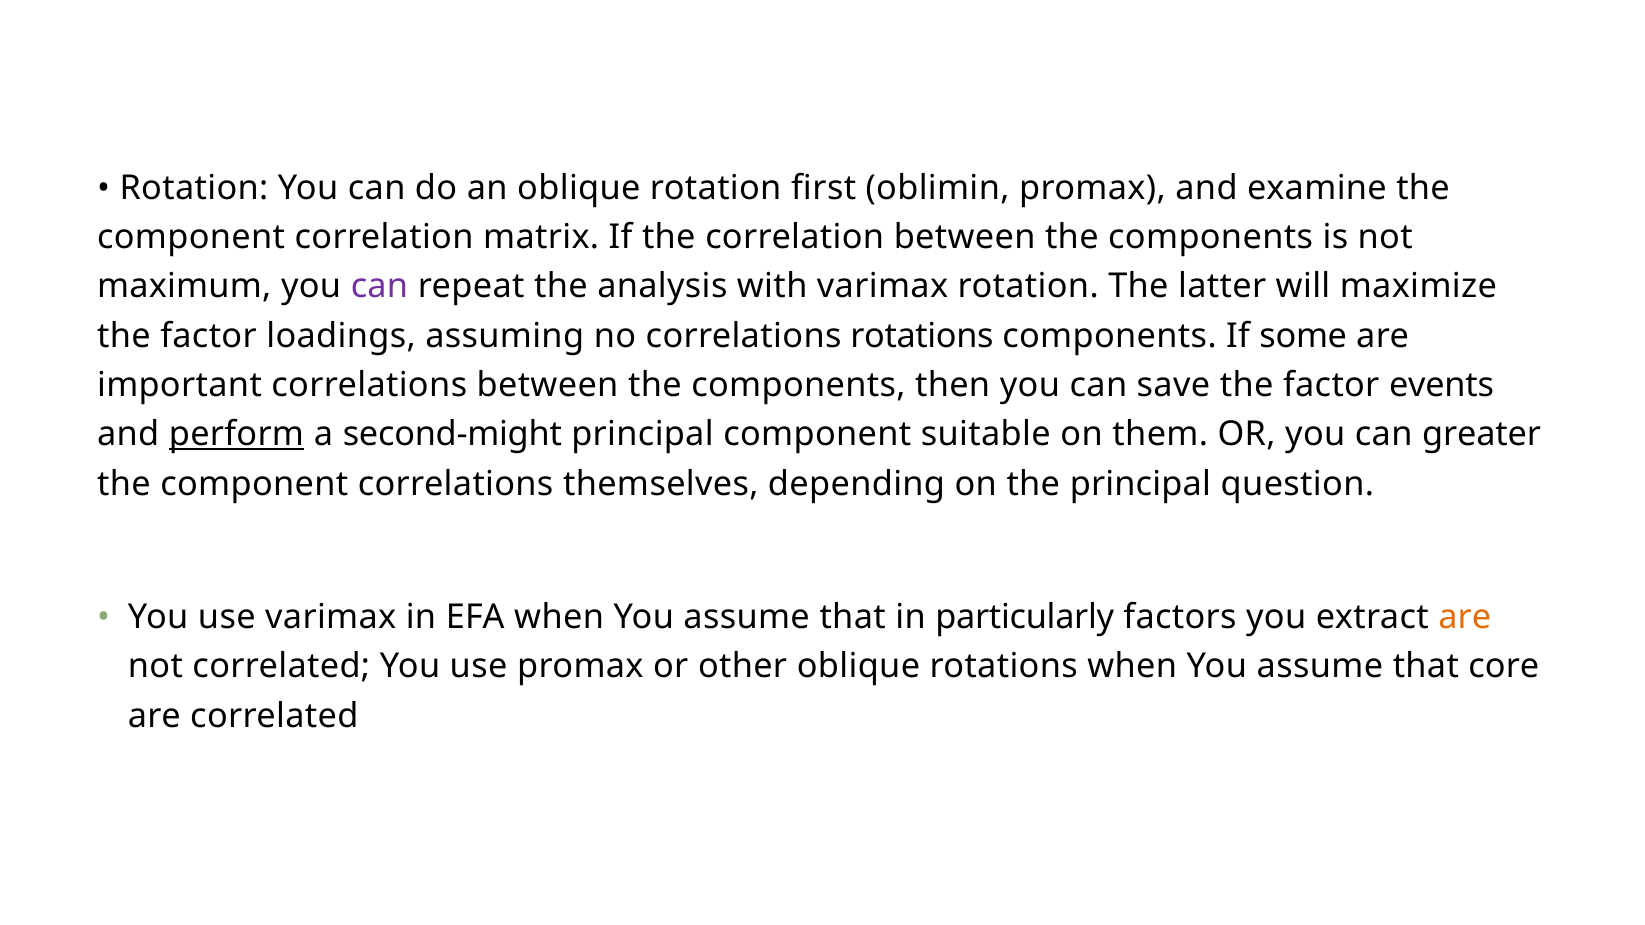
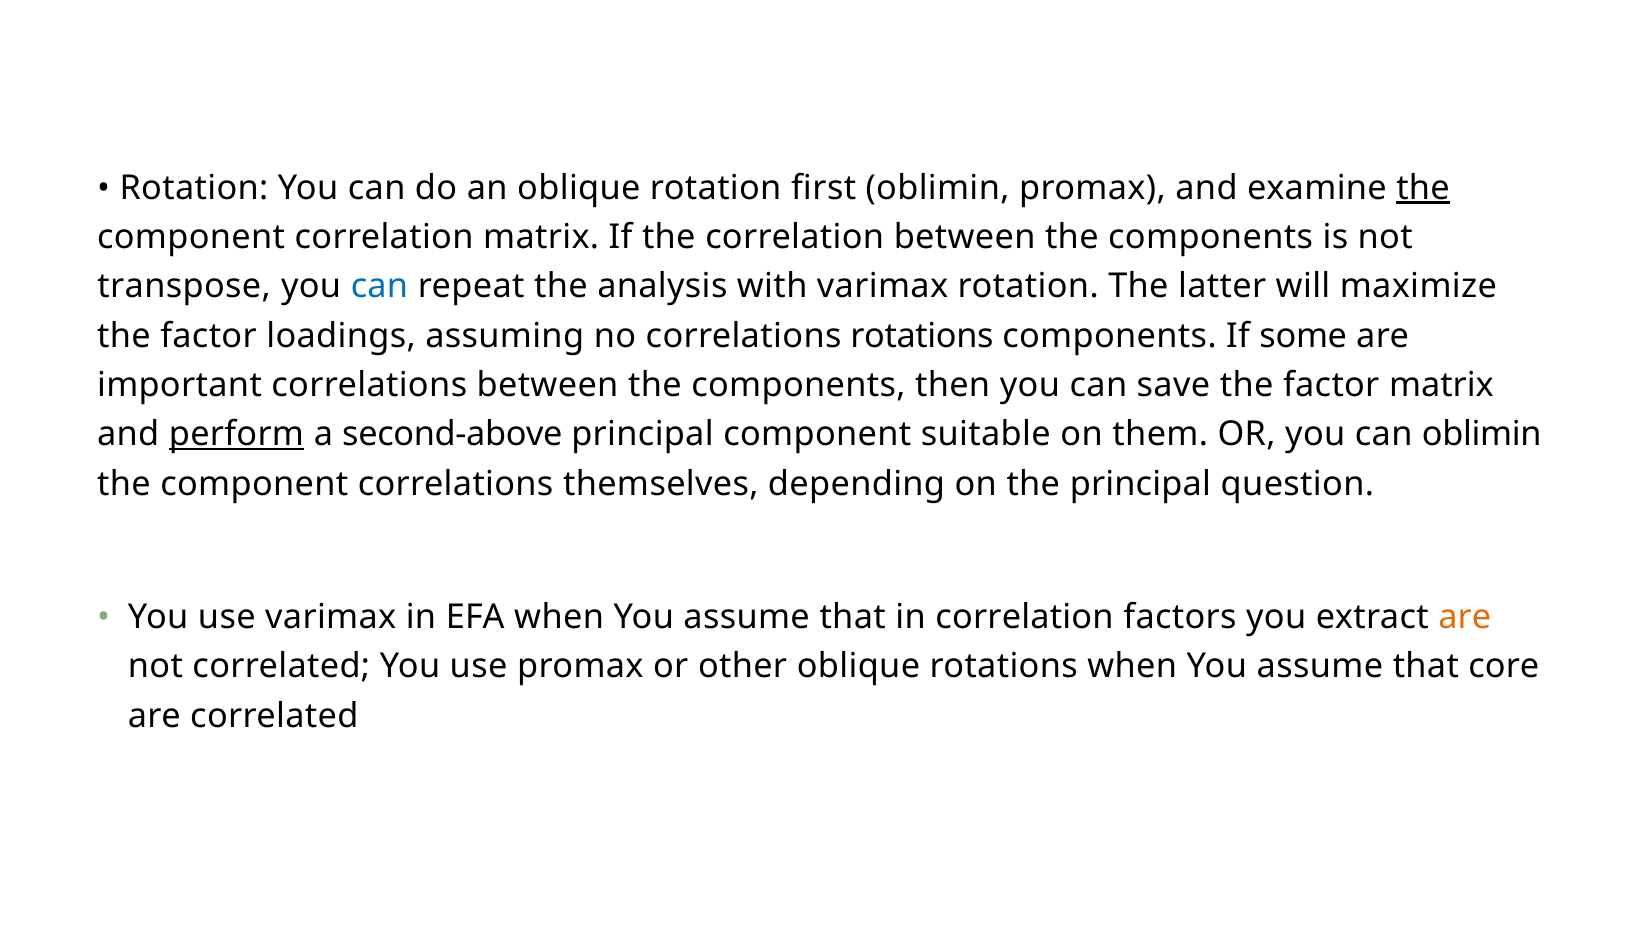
the underline: none -> present (1423, 188)
maximum: maximum -> transpose (184, 287)
can colour: purple -> blue (379, 287)
factor events: events -> matrix (1441, 385)
second-might: second-might -> second-above (452, 435)
can greater: greater -> oblimin (1482, 435)
in particularly: particularly -> correlation (1025, 617)
